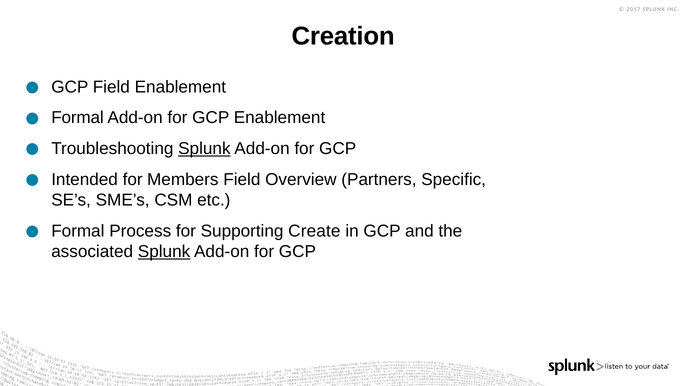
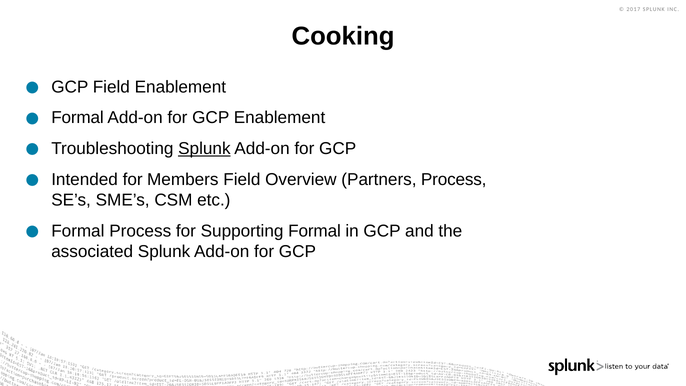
Creation: Creation -> Cooking (343, 36)
Partners Specific: Specific -> Process (454, 179)
Supporting Create: Create -> Formal (315, 231)
Splunk underline: present -> none (164, 251)
